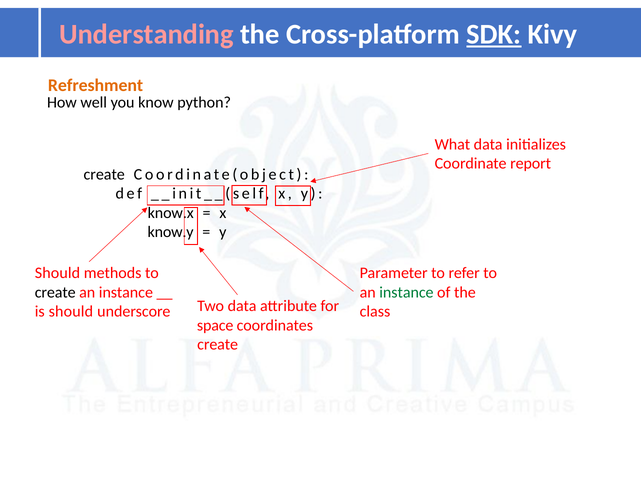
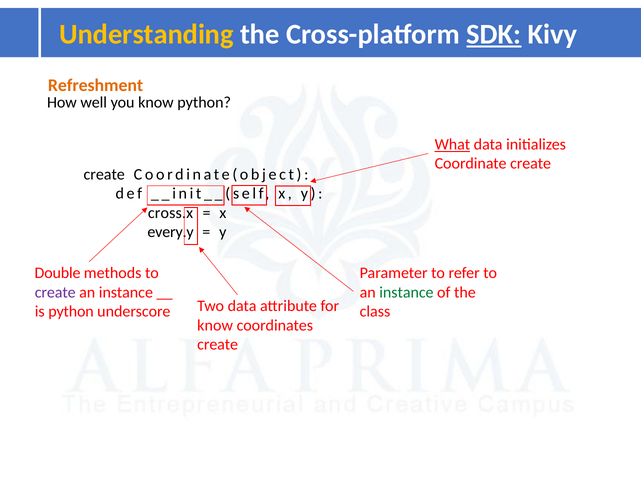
Understanding colour: pink -> yellow (146, 34)
What underline: none -> present (452, 144)
Coordinate report: report -> create (531, 164)
know.x: know.x -> cross.x (171, 213)
know.y: know.y -> every.y (171, 232)
Should: Should -> Double (58, 273)
create colour: black -> purple (55, 292)
is should: should -> python (71, 312)
space: space -> know (215, 325)
